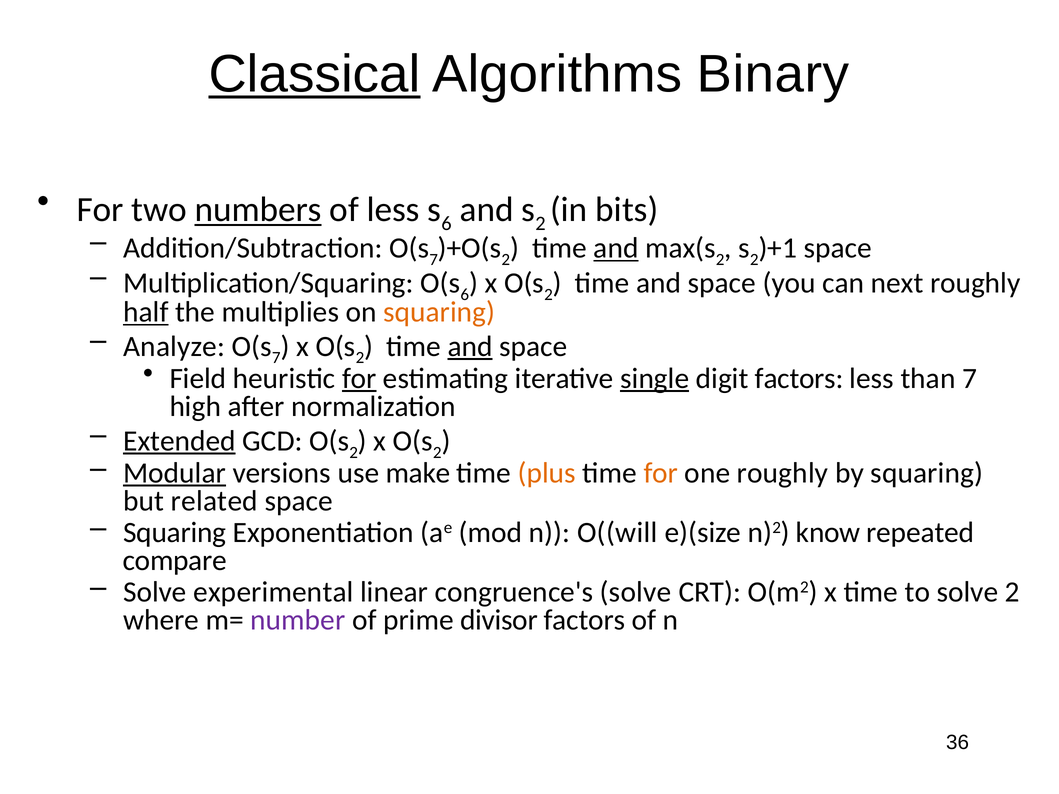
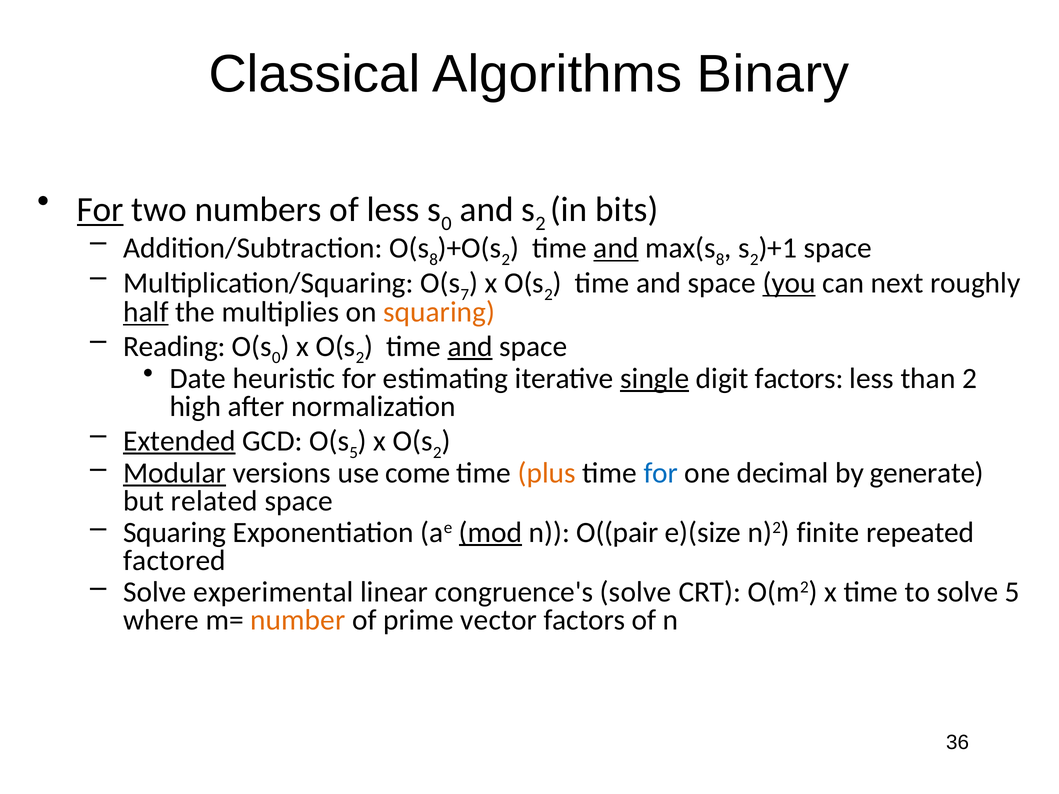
Classical underline: present -> none (315, 74)
For underline: none -> present (100, 210)
numbers underline: present -> none (258, 210)
6: 6 -> 0 (447, 224)
7: 7 -> 8 (434, 260)
2: 2 -> 8 (720, 260)
6: 6 -> 7 (465, 295)
you underline: none -> present (789, 283)
Analyze: Analyze -> Reading (174, 347)
7: 7 -> 0 (276, 358)
Field: Field -> Date (198, 379)
for underline: present -> none (359, 379)
than 7: 7 -> 2 (970, 379)
2: 2 -> 5 (354, 453)
make: make -> come (418, 473)
for colour: orange -> blue (661, 473)
one roughly: roughly -> decimal (783, 473)
by squaring: squaring -> generate (927, 473)
mod underline: none -> present (490, 533)
O((will: O((will -> O((pair (618, 533)
know: know -> finite (828, 533)
compare: compare -> factored (175, 561)
solve 2: 2 -> 5 (1012, 592)
number colour: purple -> orange (298, 620)
divisor: divisor -> vector (499, 620)
